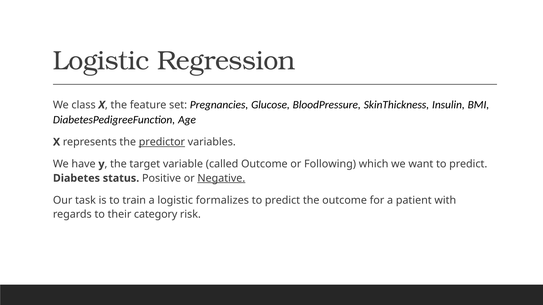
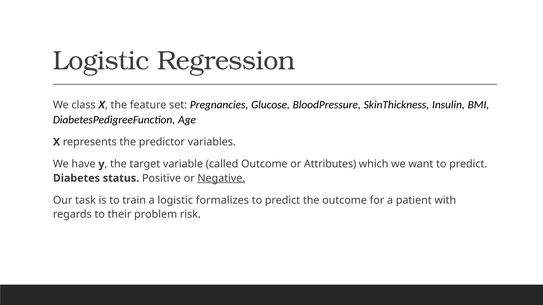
predictor underline: present -> none (162, 142)
Following: Following -> Attributes (330, 164)
category: category -> problem (156, 215)
